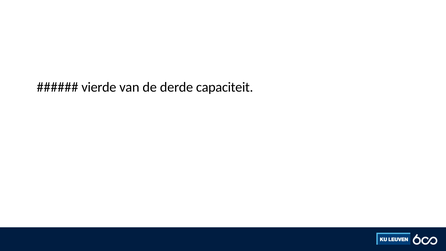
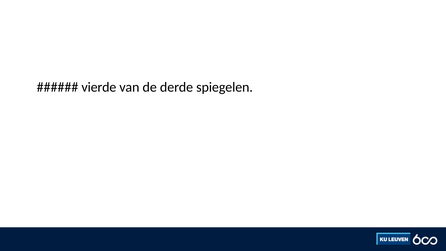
capaciteit: capaciteit -> spiegelen (225, 87)
